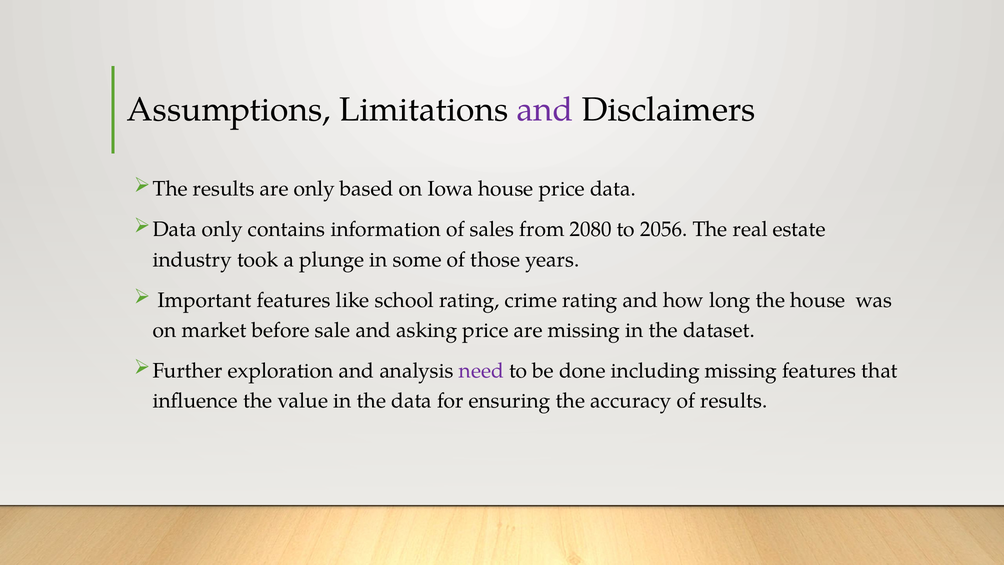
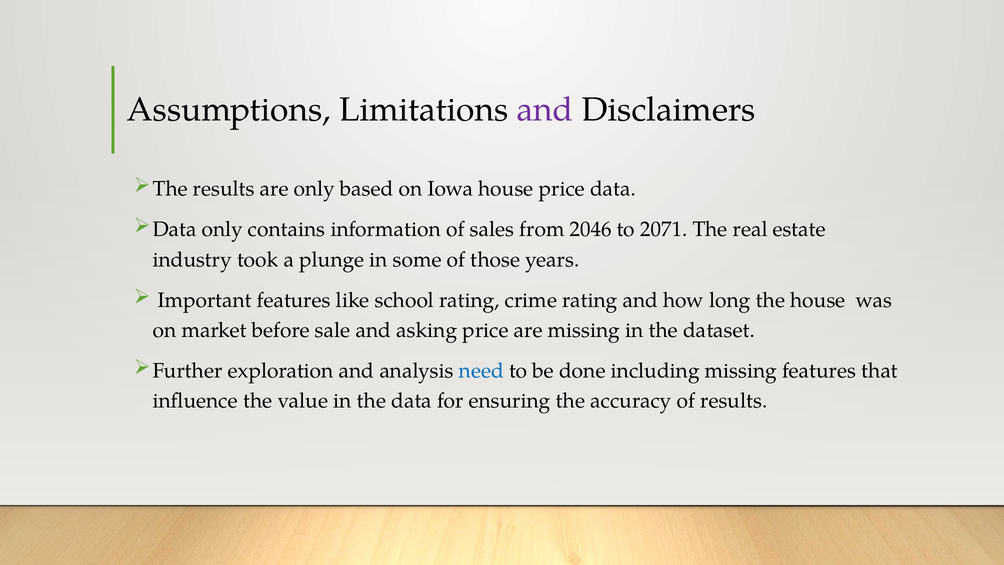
2080: 2080 -> 2046 (591, 229)
2056: 2056 -> 2071 (664, 229)
need colour: purple -> blue (481, 371)
